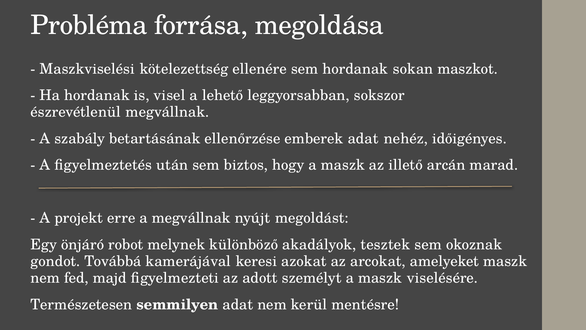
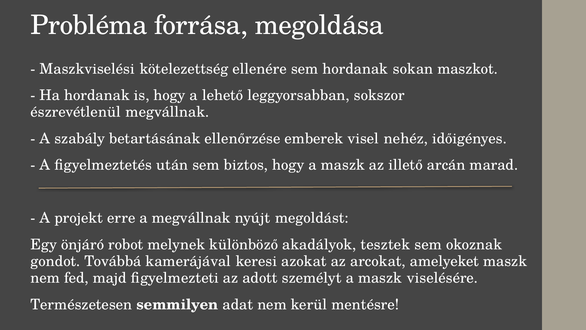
is visel: visel -> hogy (170, 95)
emberek adat: adat -> visel (363, 138)
